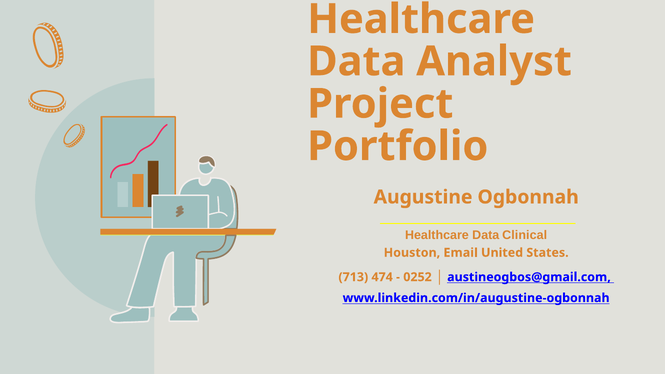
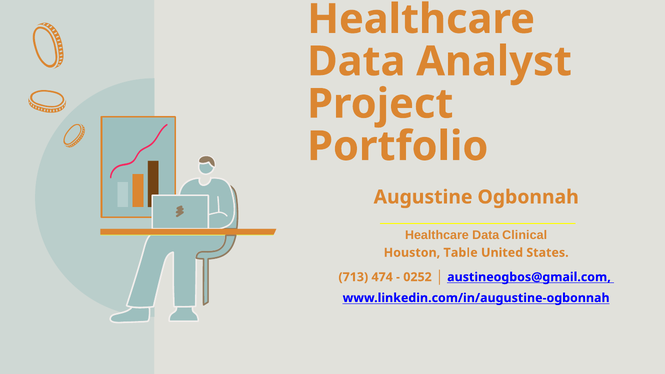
Email: Email -> Table (461, 253)
